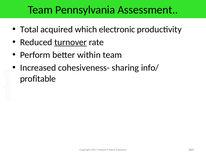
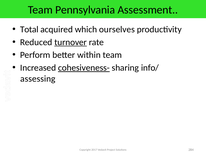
electronic: electronic -> ourselves (117, 29)
cohesiveness- underline: none -> present (84, 68)
profitable: profitable -> assessing (38, 79)
